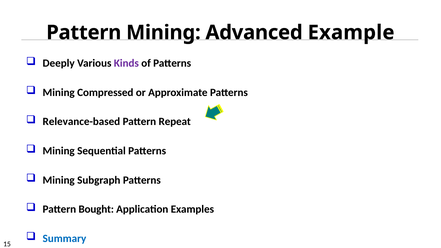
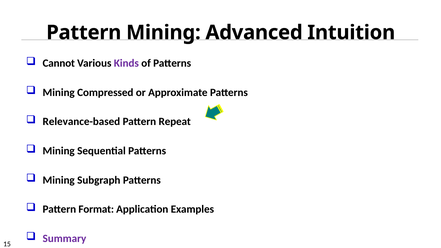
Example: Example -> Intuition (351, 33)
Deeply: Deeply -> Cannot (59, 63)
Bought: Bought -> Format (96, 209)
Summary colour: blue -> purple (64, 239)
